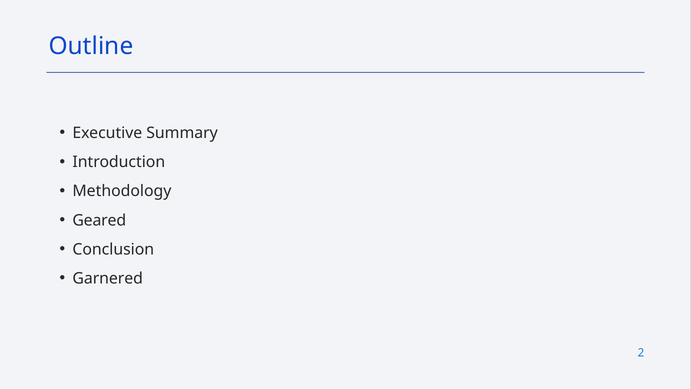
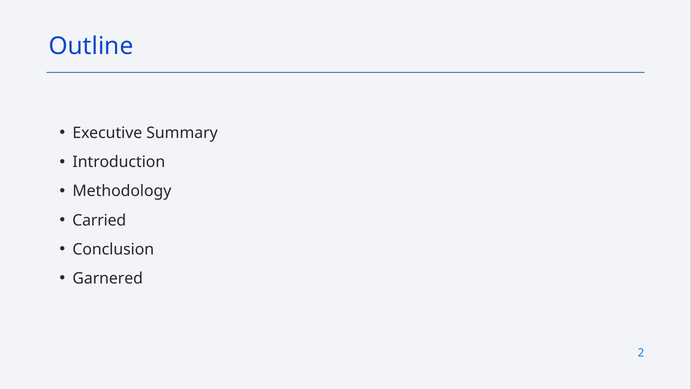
Geared: Geared -> Carried (99, 220)
